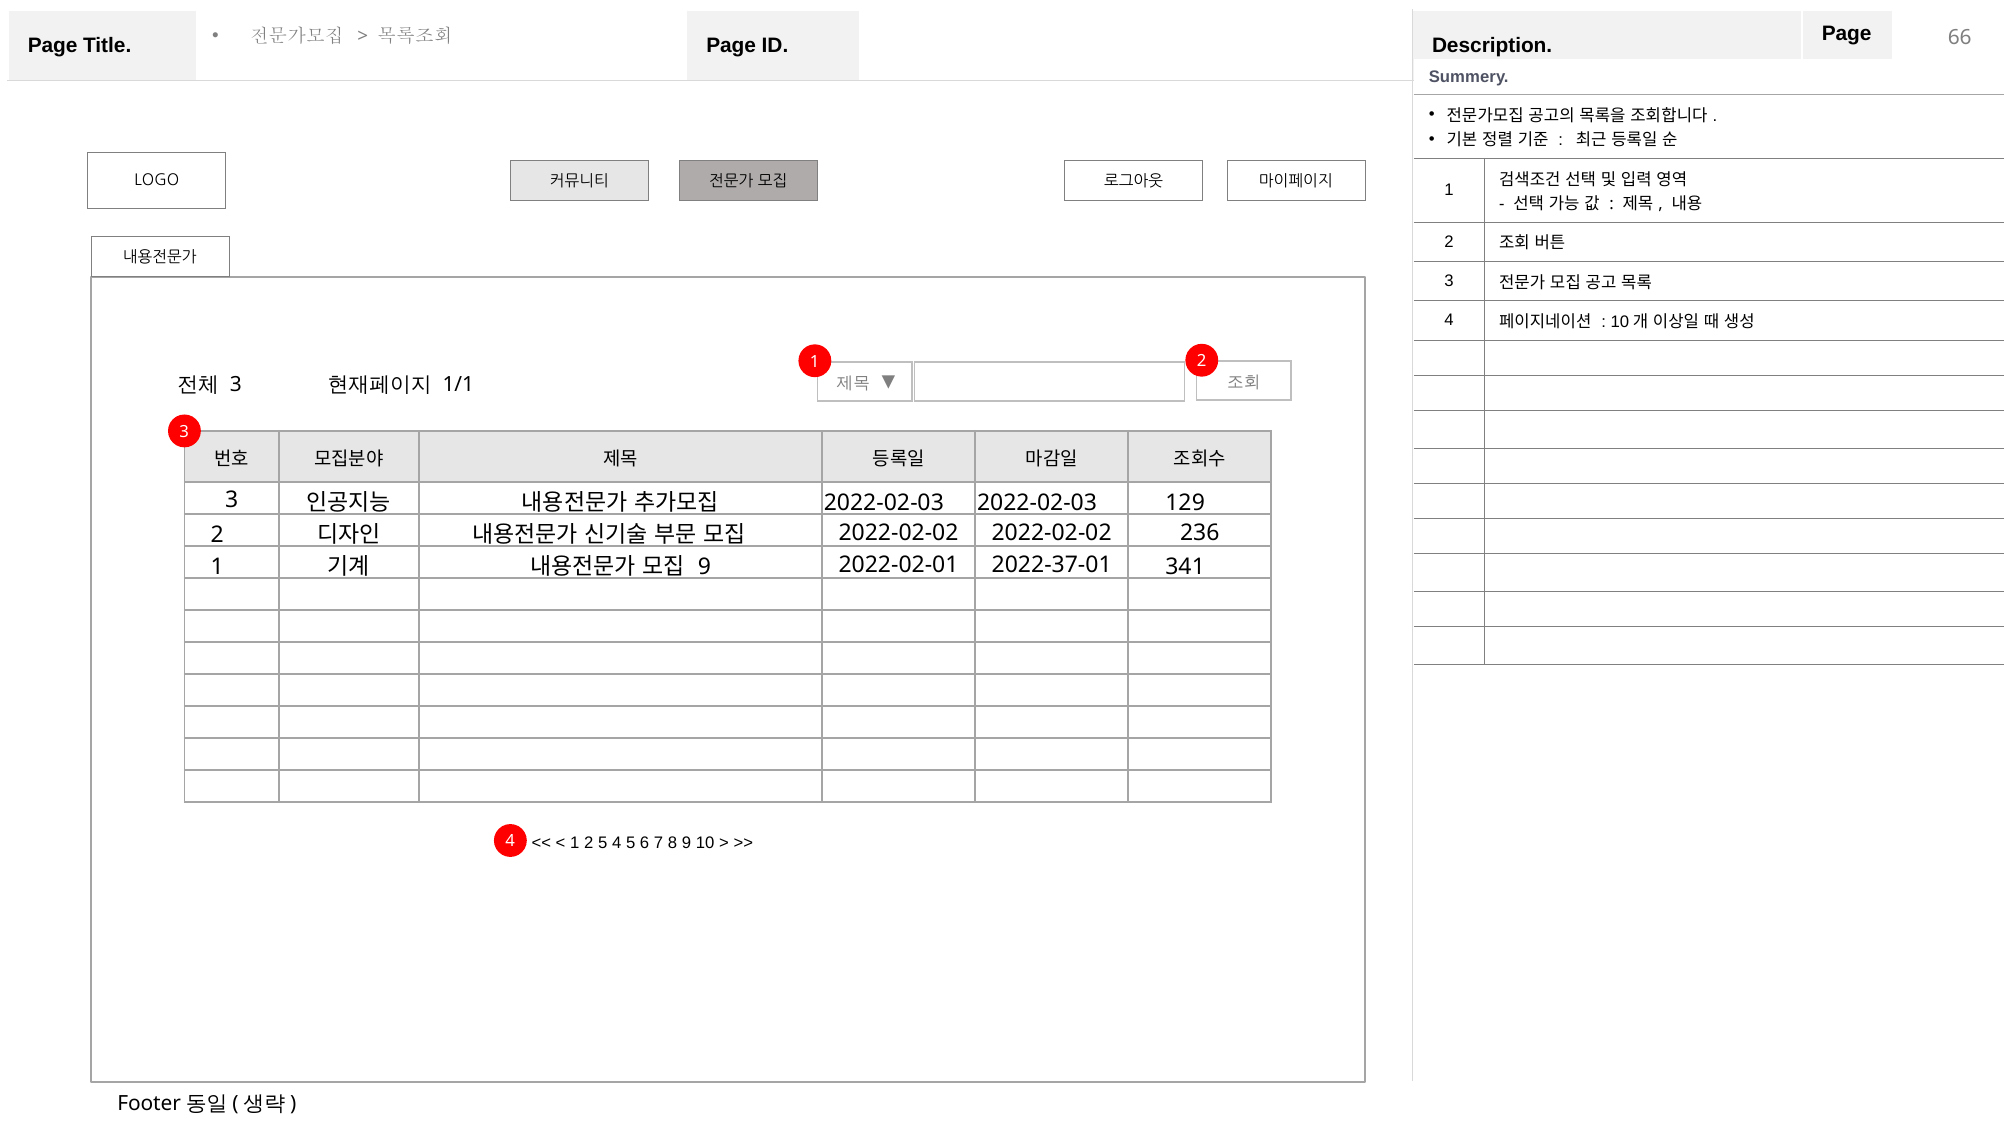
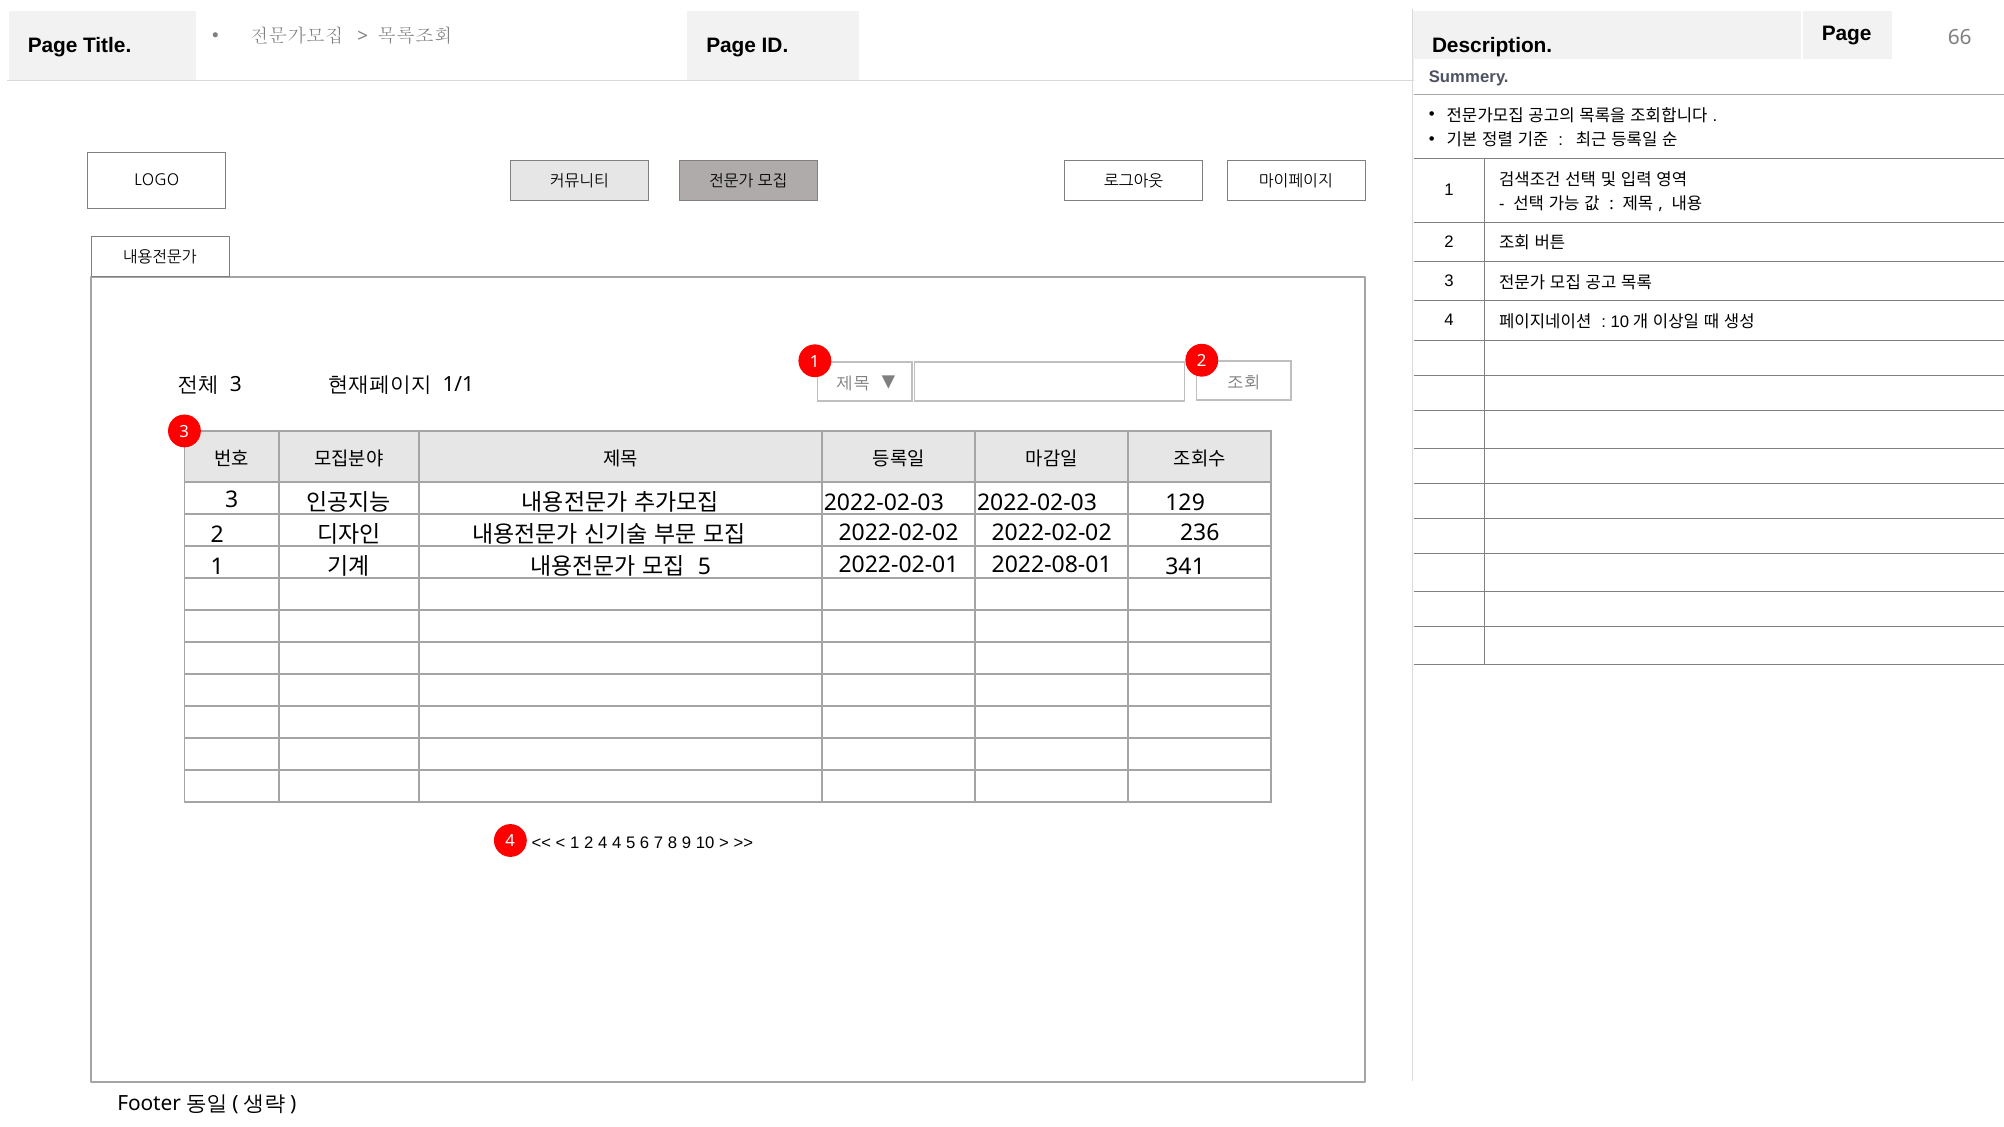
9: 9 -> 5 (705, 567)
2022-37-01: 2022-37-01 -> 2022-08-01 (1052, 565)
5: 5 -> 4 (603, 843)
